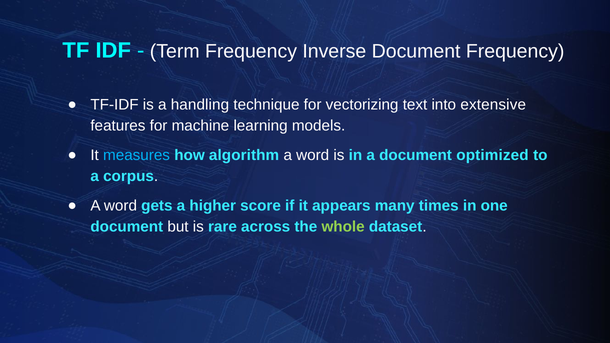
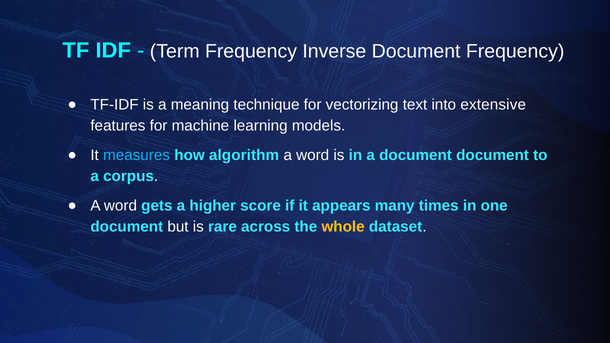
handling: handling -> meaning (200, 105)
document optimized: optimized -> document (493, 155)
whole colour: light green -> yellow (343, 227)
